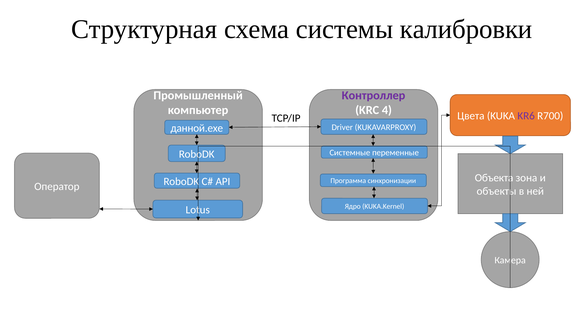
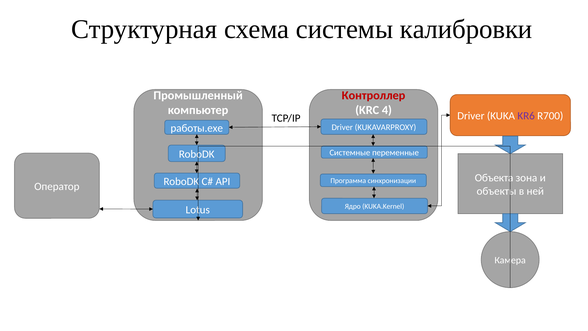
Контроллер colour: purple -> red (374, 95)
Цвета: Цвета -> Driver (471, 116)
данной.exe: данной.exe -> работы.exe (197, 128)
